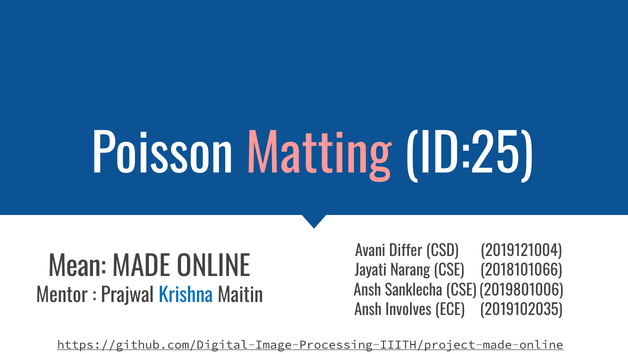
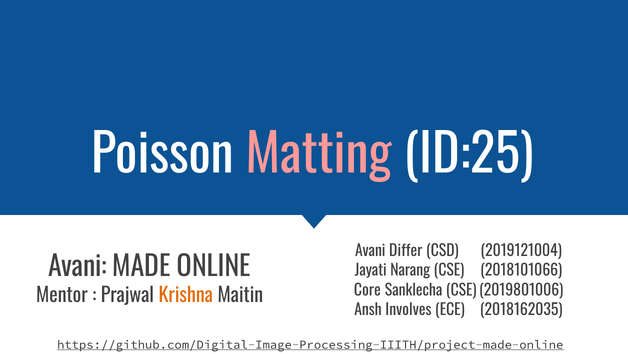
Mean: Mean -> Avani (77, 267)
Ansh: Ansh -> Core (367, 290)
Krishna colour: blue -> orange (186, 295)
2019102035: 2019102035 -> 2018162035 (521, 309)
